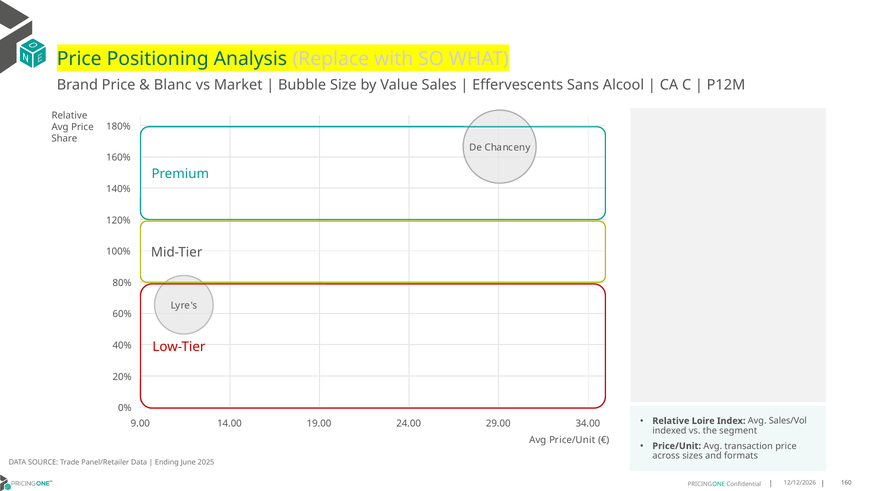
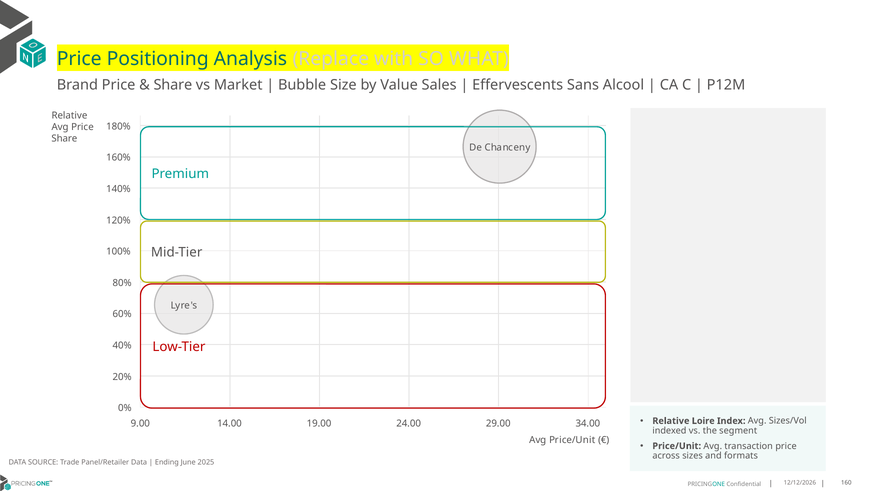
Blanc: Blanc -> Share (173, 85)
Sales/Vol: Sales/Vol -> Sizes/Vol (788, 421)
